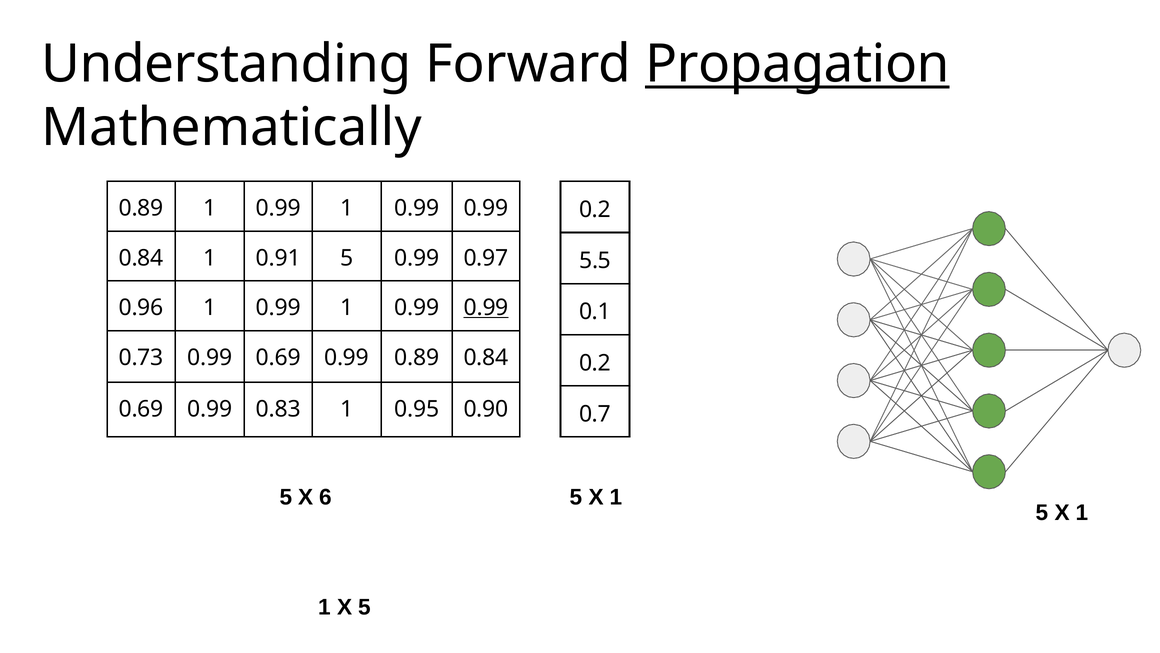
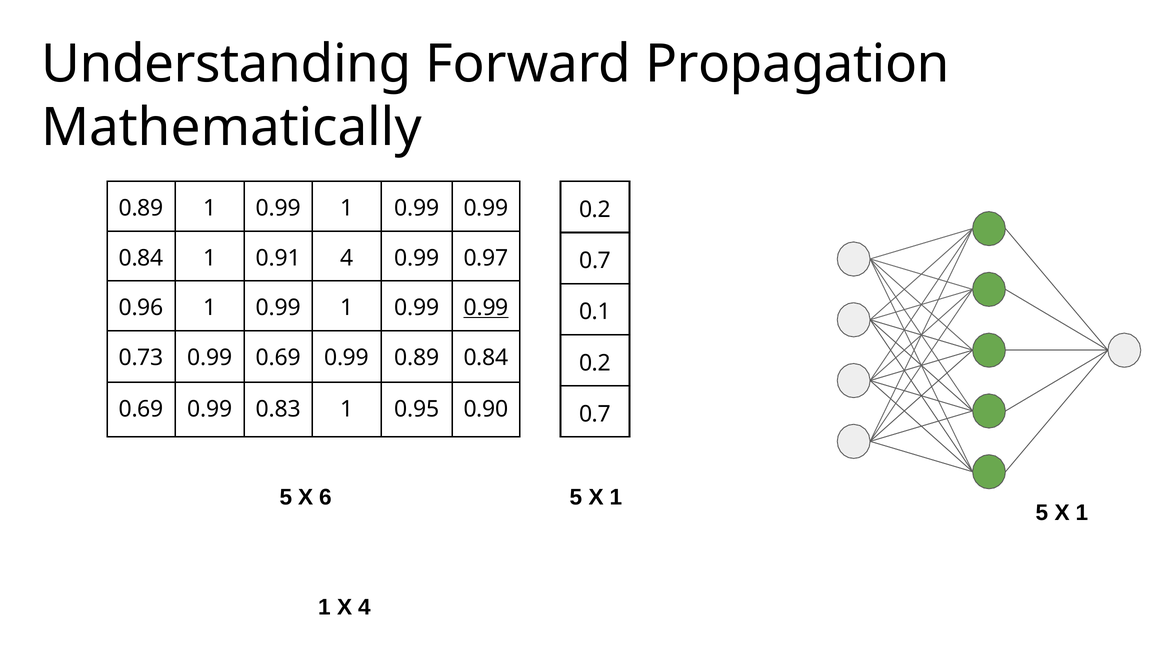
Propagation underline: present -> none (797, 64)
0.91 5: 5 -> 4 (347, 258)
5.5: 5.5 -> 0.7 (595, 261)
X 5: 5 -> 4 (364, 607)
